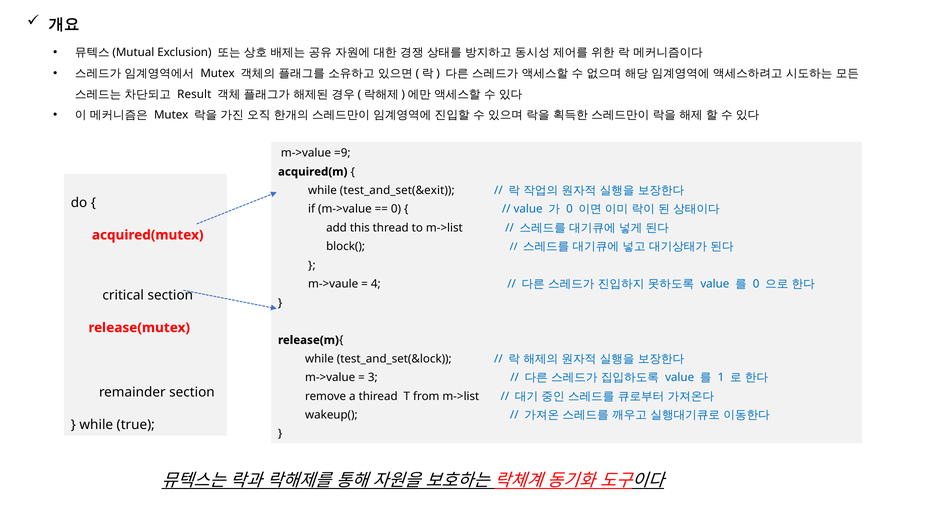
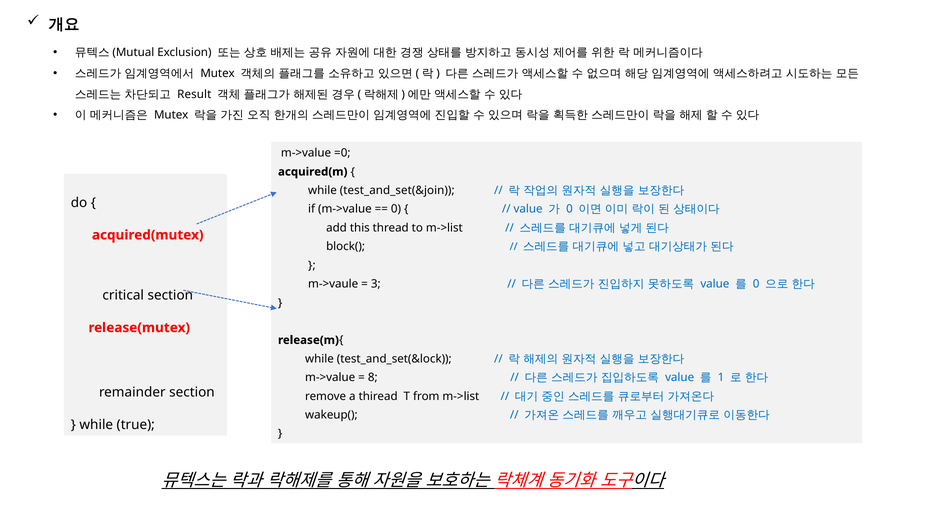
=9: =9 -> =0 (342, 153)
test_and_set(&exit: test_and_set(&exit -> test_and_set(&join (397, 191)
4: 4 -> 3 (376, 284)
3: 3 -> 8 (373, 378)
